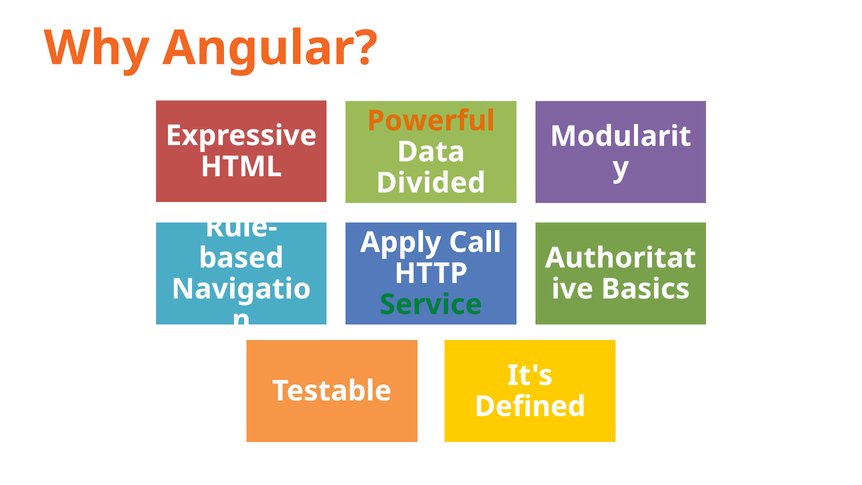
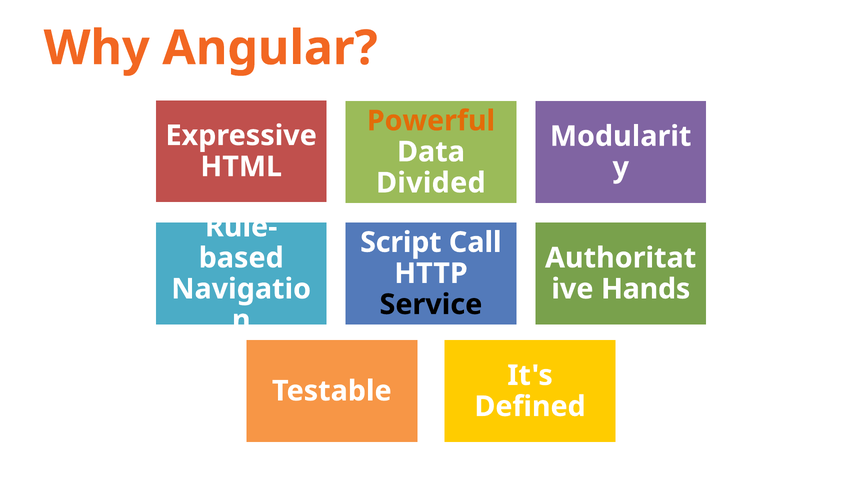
Apply: Apply -> Script (401, 242)
Basics: Basics -> Hands (646, 289)
Service colour: green -> black (431, 304)
